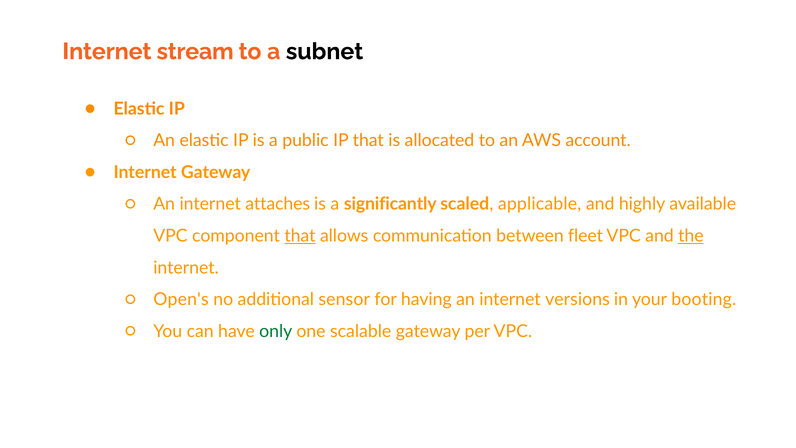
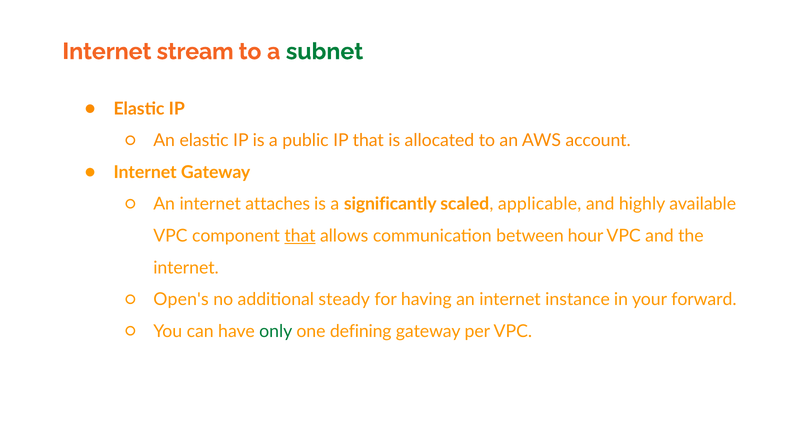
subnet colour: black -> green (325, 52)
fleet: fleet -> hour (586, 236)
the underline: present -> none (691, 236)
sensor: sensor -> steady (344, 299)
versions: versions -> instance (577, 299)
booting: booting -> forward (704, 299)
scalable: scalable -> defining (361, 331)
